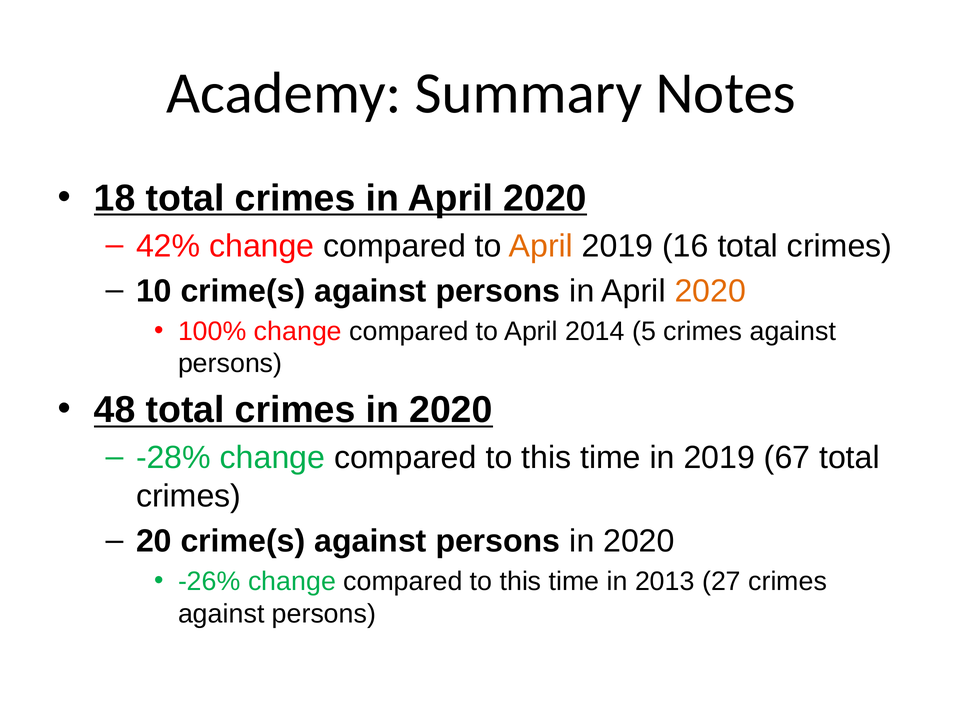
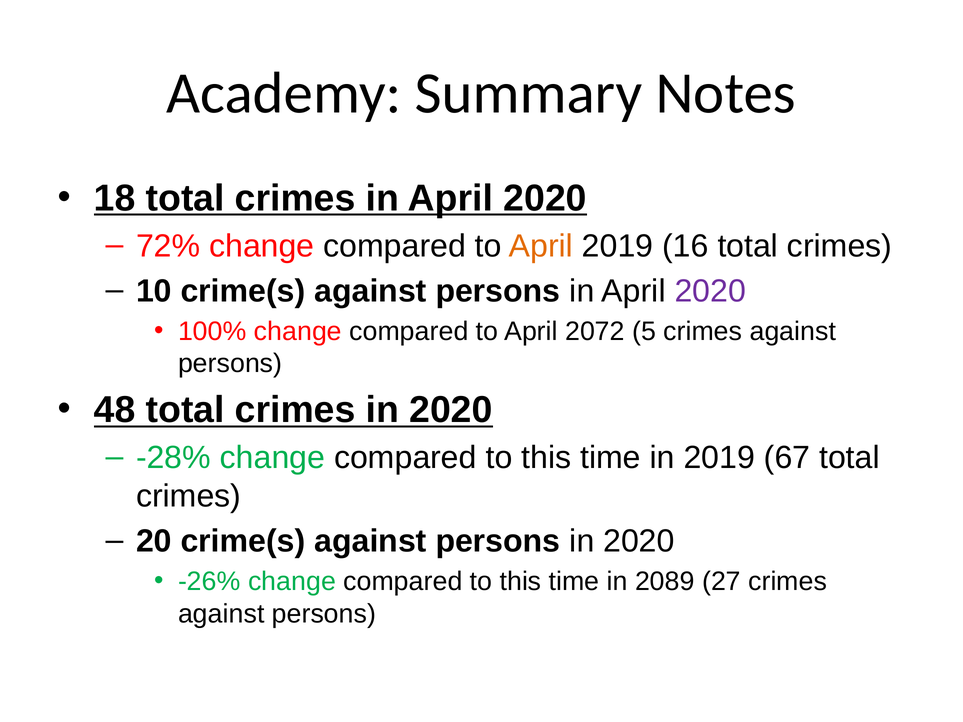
42%: 42% -> 72% (168, 246)
2020 colour: orange -> purple (710, 291)
2014: 2014 -> 2072 (595, 331)
2013: 2013 -> 2089 (665, 582)
